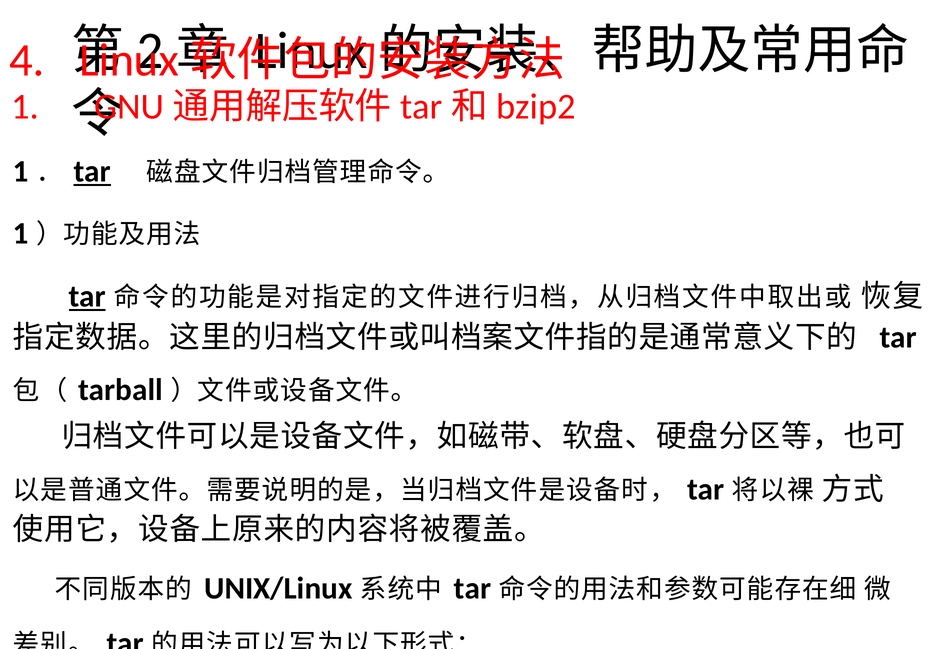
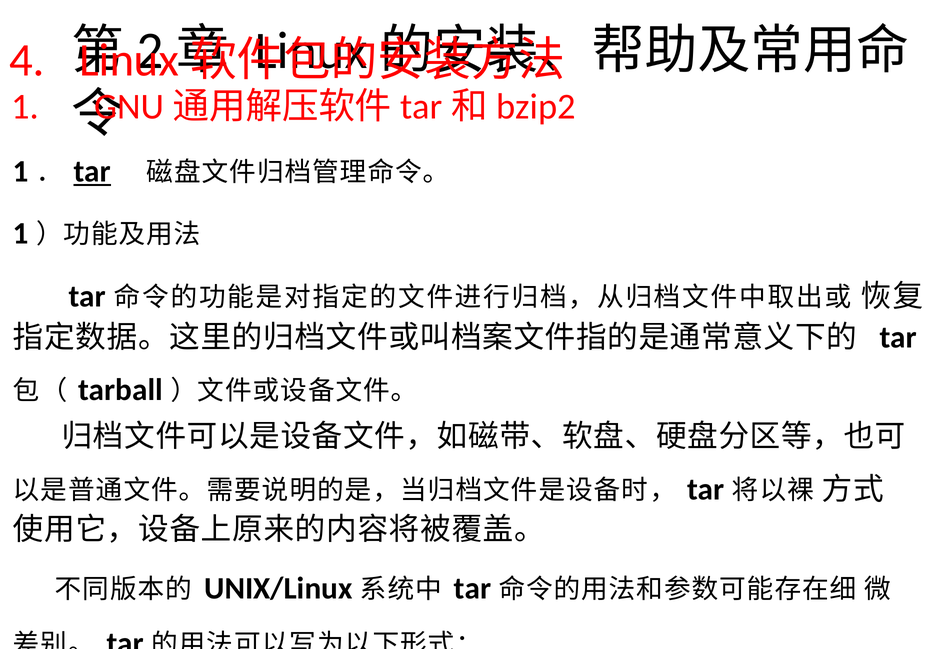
tar underline: present -> none (87, 296)
